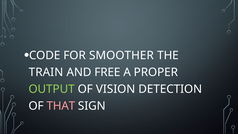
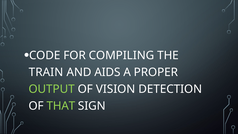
SMOOTHER: SMOOTHER -> COMPILING (121, 55)
FREE: FREE -> AIDS (107, 72)
THAT colour: pink -> light green (61, 106)
